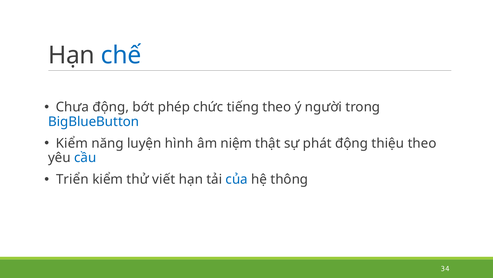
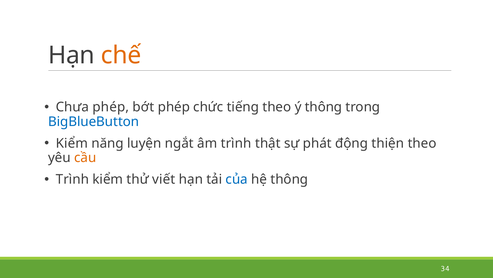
chế colour: blue -> orange (121, 55)
Chưa động: động -> phép (111, 107)
ý người: người -> thông (324, 107)
hình: hình -> ngắt (179, 143)
âm niệm: niệm -> trình (236, 143)
thiệu: thiệu -> thiện (388, 143)
cầu colour: blue -> orange (85, 157)
Triển: Triển -> Trình (72, 179)
